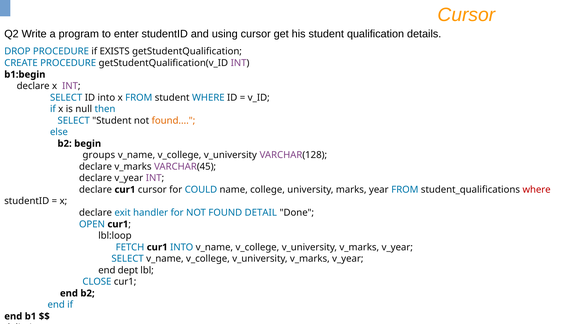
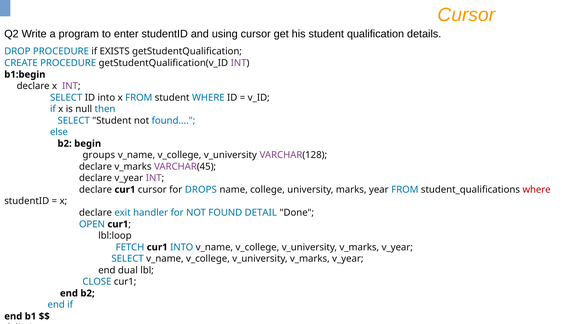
found colour: orange -> blue (173, 121)
COULD: COULD -> DROPS (201, 190)
dept: dept -> dual (128, 271)
